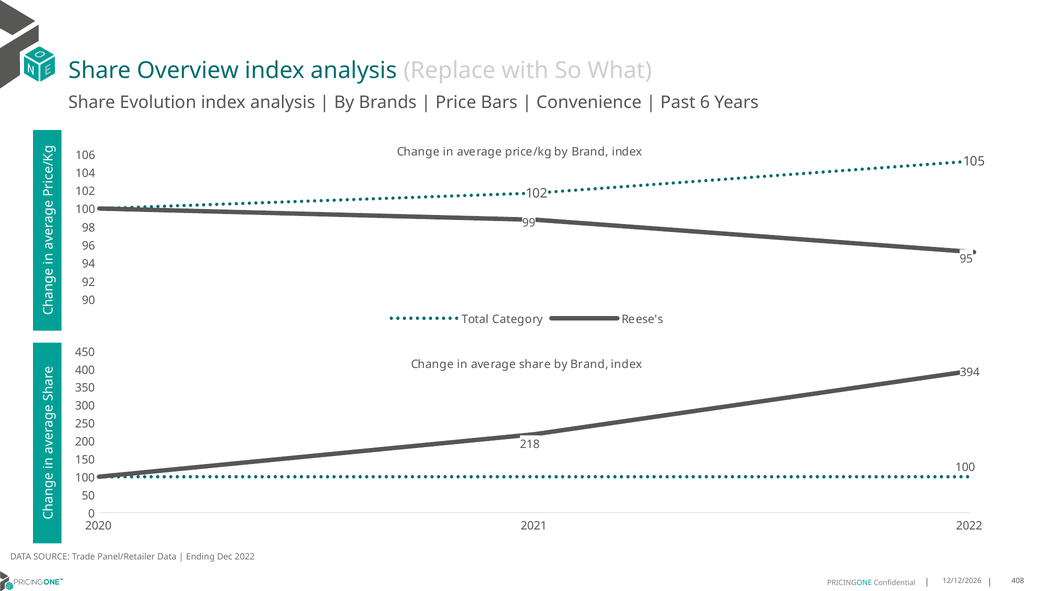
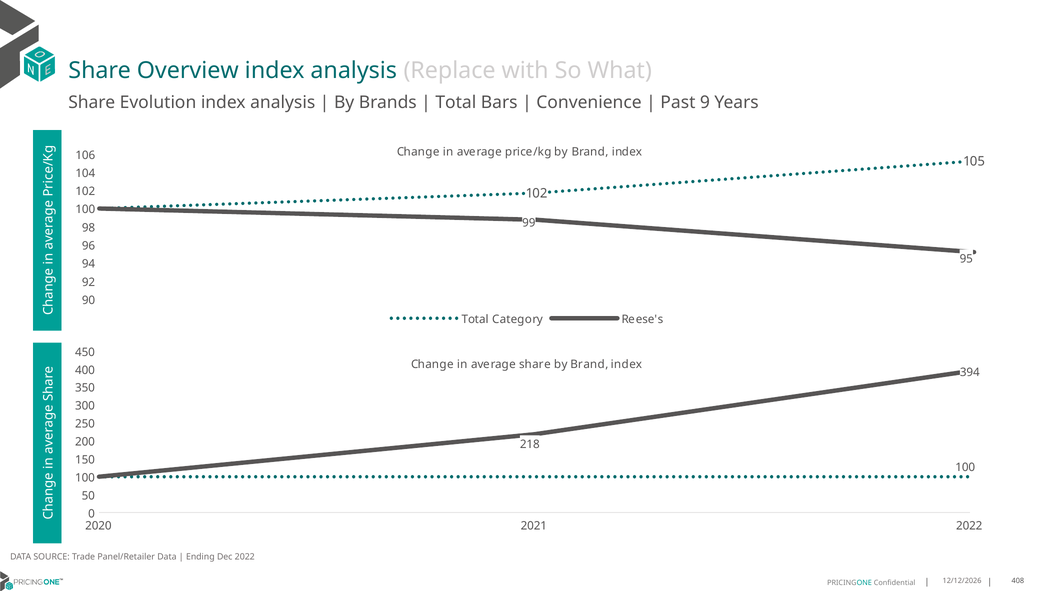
Price: Price -> Total (456, 102)
6: 6 -> 9 (705, 102)
